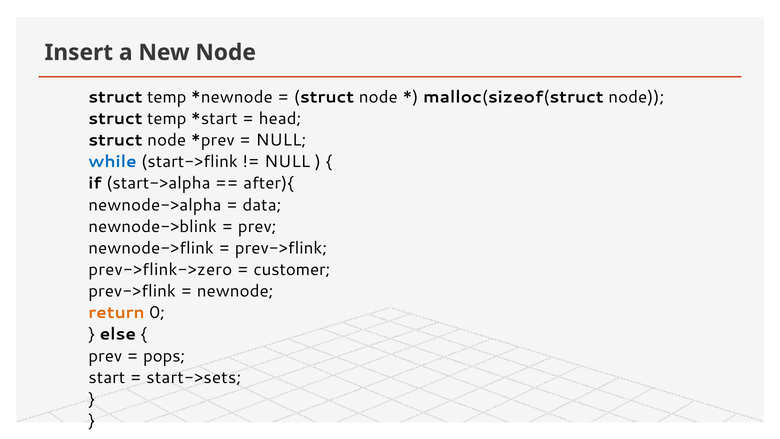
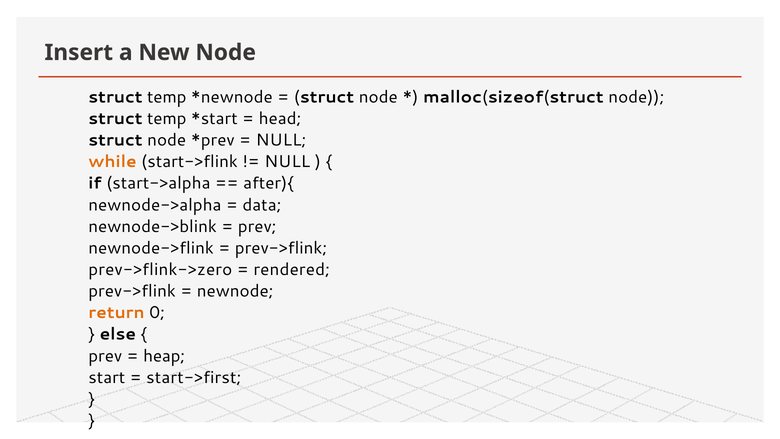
while colour: blue -> orange (112, 162)
customer: customer -> rendered (292, 269)
pops: pops -> heap (164, 356)
start->sets: start->sets -> start->first (194, 377)
